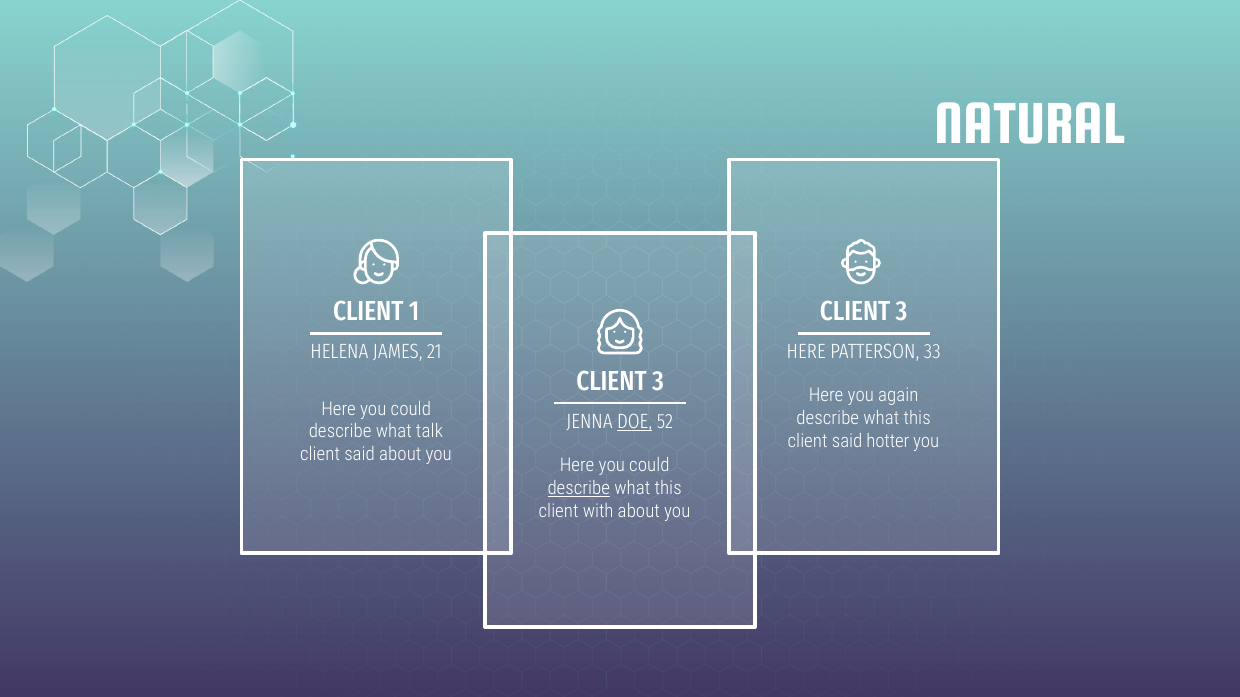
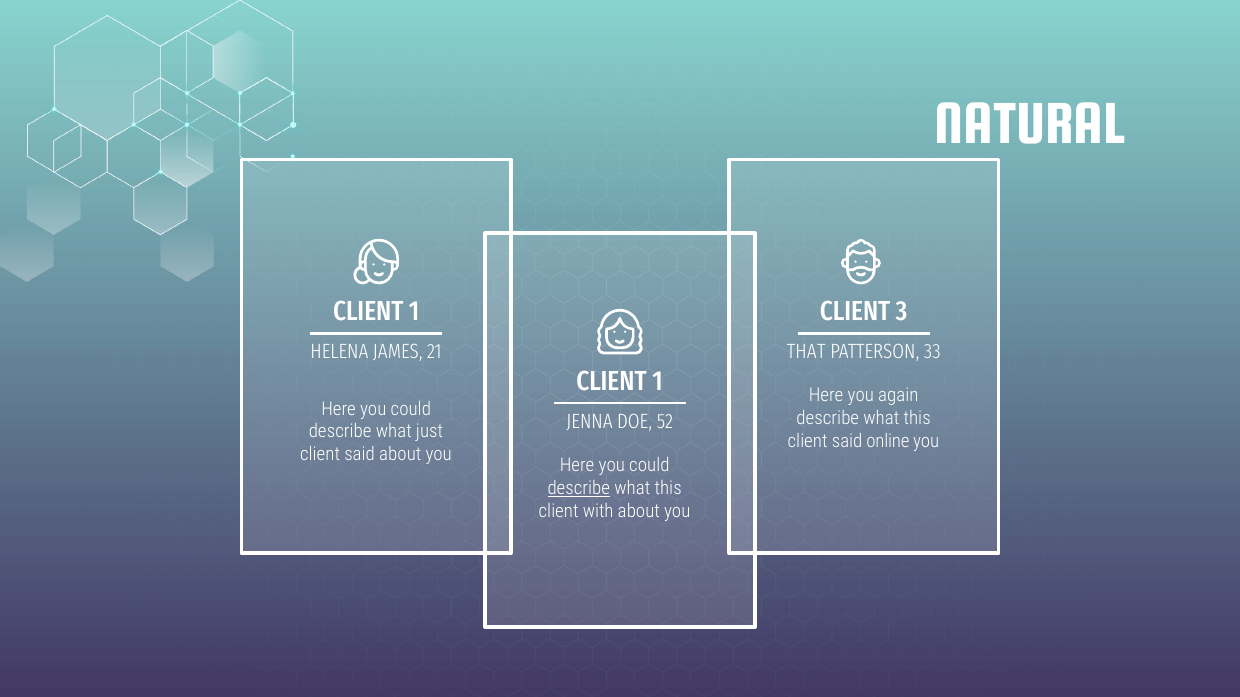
HERE: HERE -> THAT (806, 352)
3: 3 -> 1 (658, 381)
DOE underline: present -> none (635, 422)
talk: talk -> just (430, 432)
hotter: hotter -> online (888, 441)
